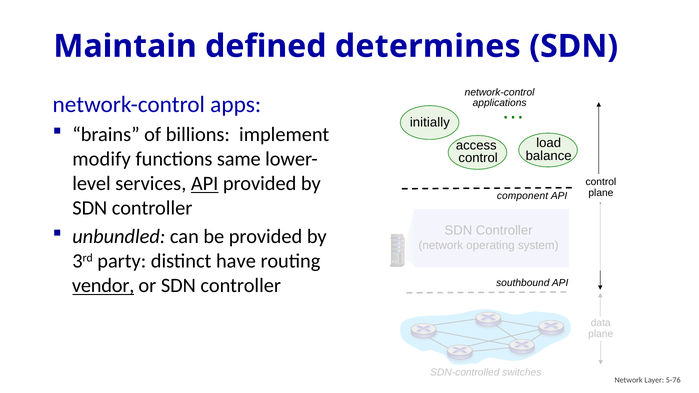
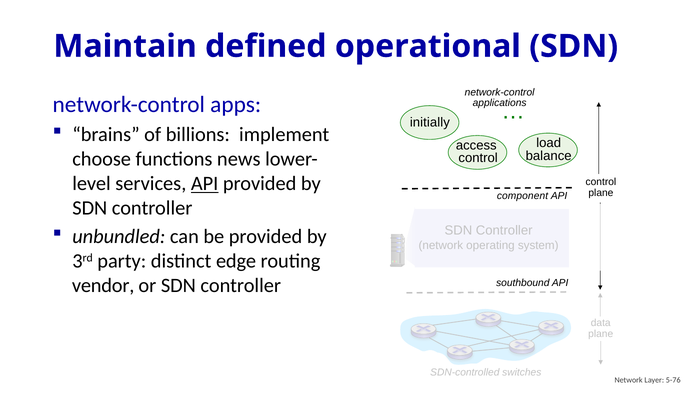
determines: determines -> operational (428, 46)
modify: modify -> choose (102, 159)
same: same -> news (239, 159)
have: have -> edge (236, 261)
vendor underline: present -> none (103, 286)
